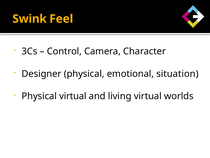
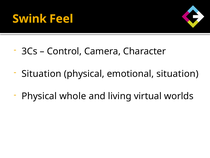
Designer: Designer -> Situation (41, 74)
Physical virtual: virtual -> whole (73, 96)
